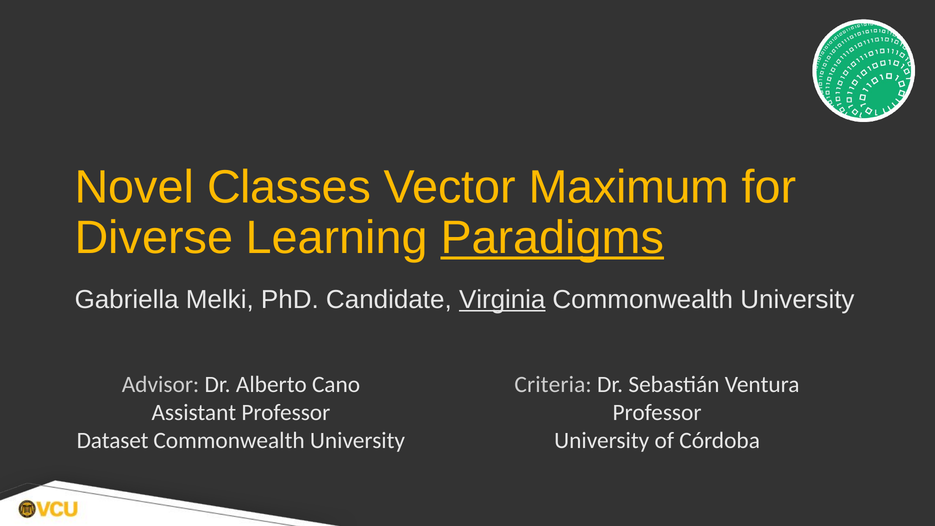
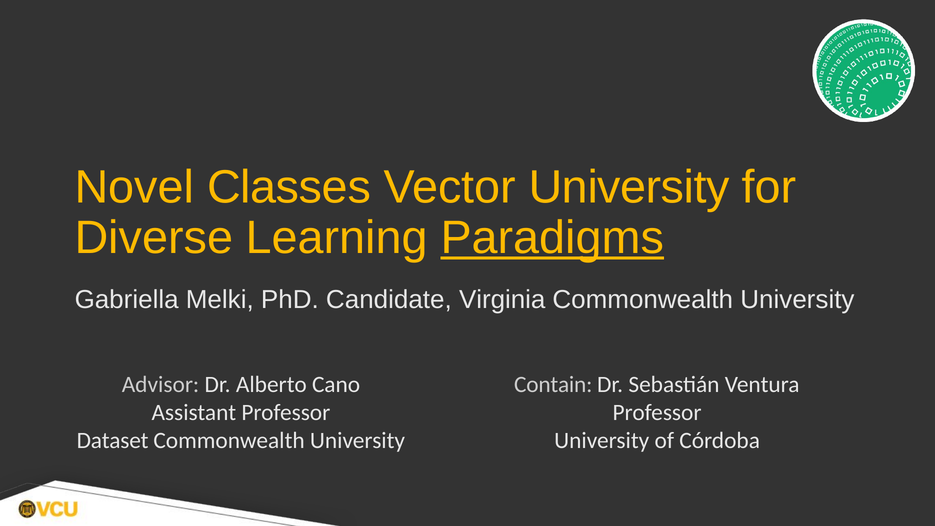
Vector Maximum: Maximum -> University (629, 187)
Virginia underline: present -> none (502, 299)
Criteria: Criteria -> Contain (553, 384)
